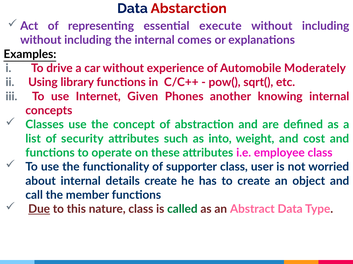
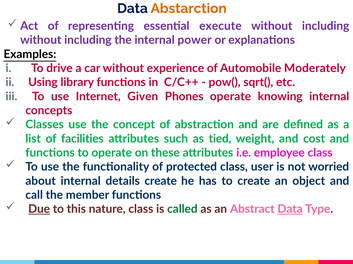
Abstarction colour: red -> orange (189, 8)
comes: comes -> power (195, 40)
Phones another: another -> operate (230, 97)
security: security -> facilities (82, 139)
into: into -> tied (220, 139)
supporter: supporter -> protected (191, 167)
Data underline: none -> present (290, 210)
